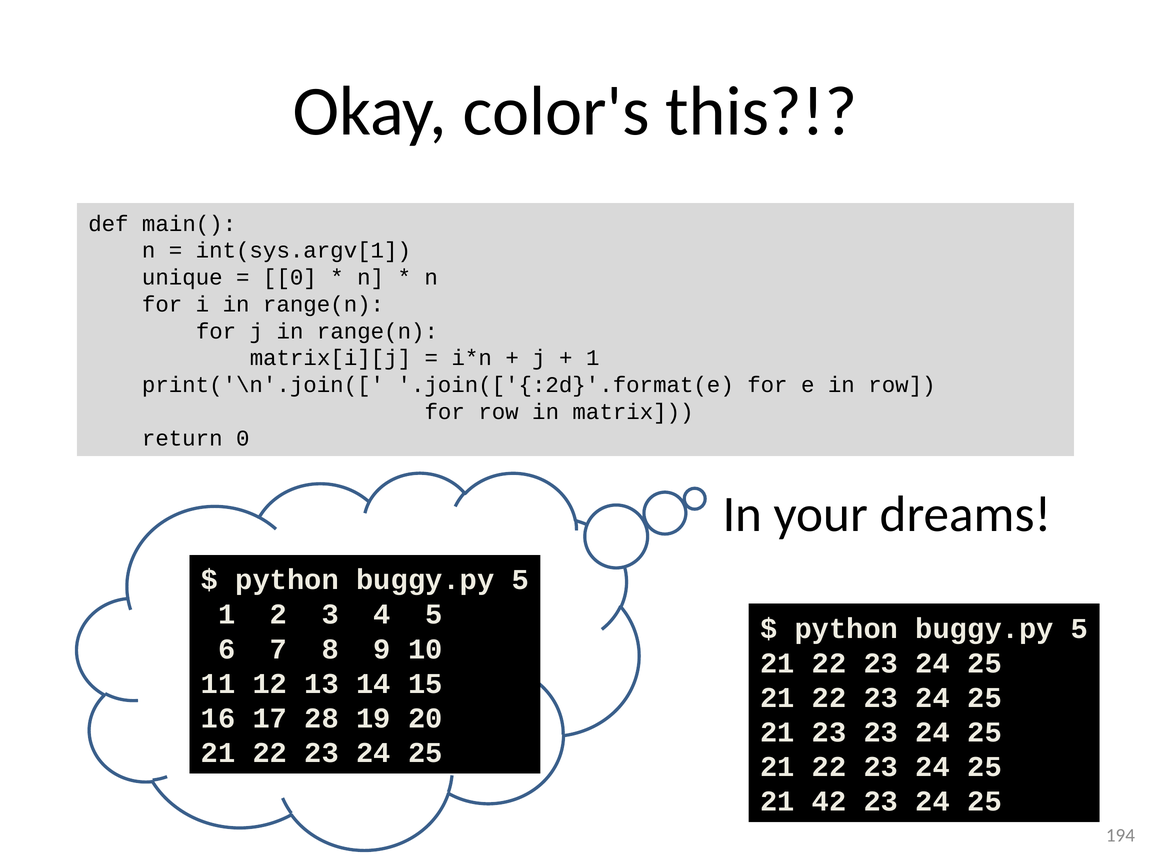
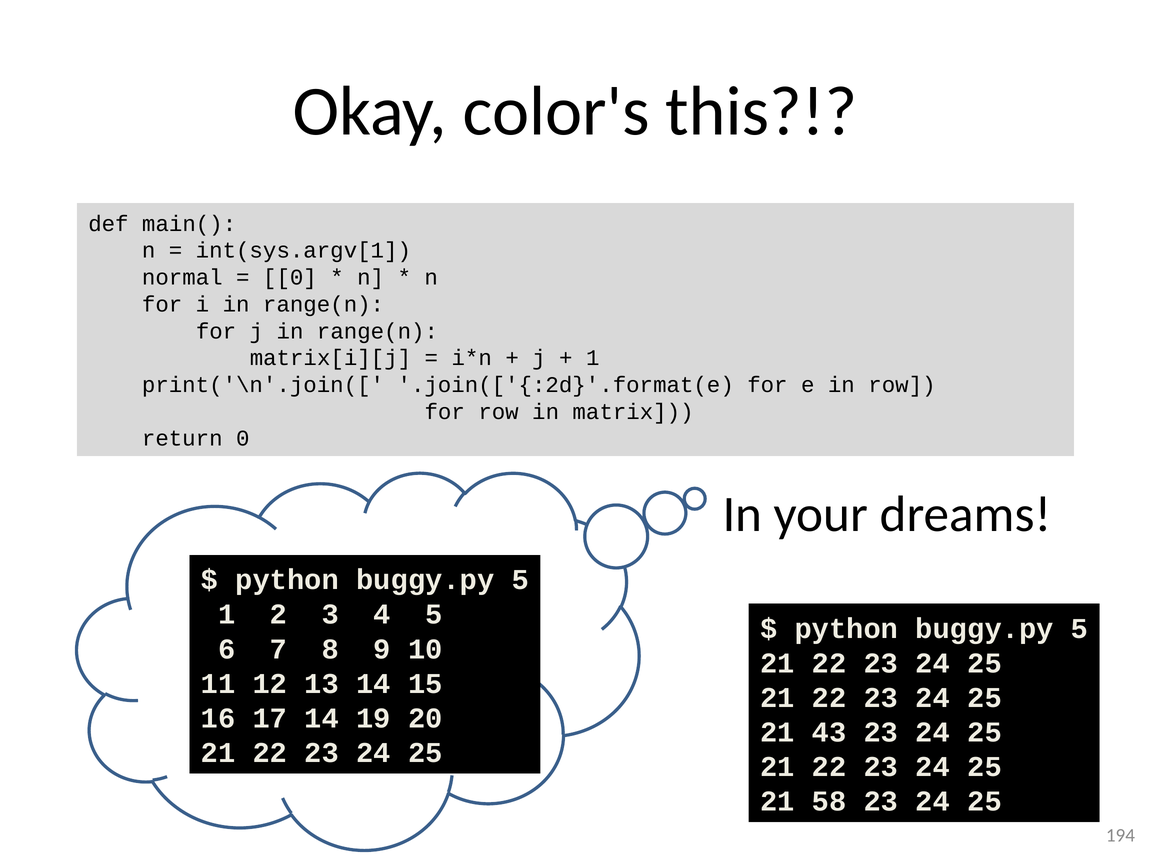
unique: unique -> normal (182, 278)
17 28: 28 -> 14 (322, 718)
21 23: 23 -> 43 (829, 732)
42: 42 -> 58 (829, 801)
